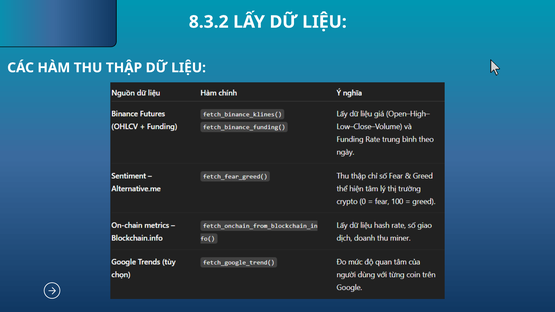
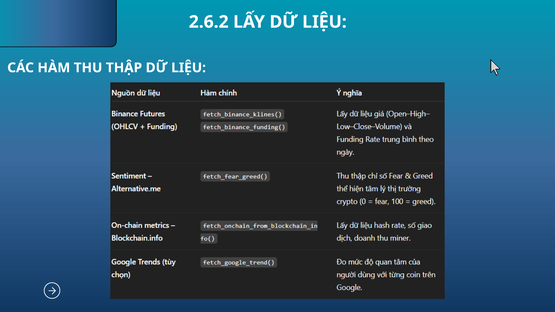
8.3.2: 8.3.2 -> 2.6.2 (209, 22)
